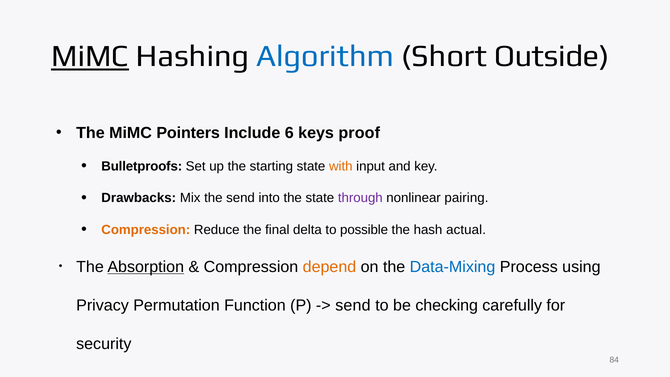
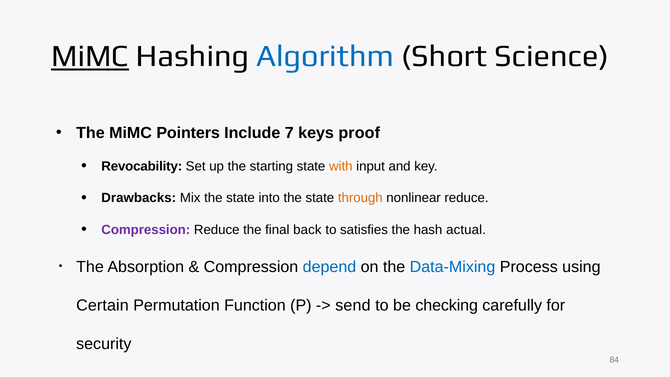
Outside: Outside -> Science (551, 56)
6: 6 -> 7 (289, 133)
Bulletproofs: Bulletproofs -> Revocability (142, 166)
Mix the send: send -> state (241, 198)
through colour: purple -> orange (360, 198)
nonlinear pairing: pairing -> reduce (467, 198)
Compression colour: orange -> purple (146, 230)
delta: delta -> back (307, 230)
possible: possible -> satisfies (364, 230)
Absorption underline: present -> none (146, 267)
depend colour: orange -> blue (329, 267)
Privacy: Privacy -> Certain (102, 305)
